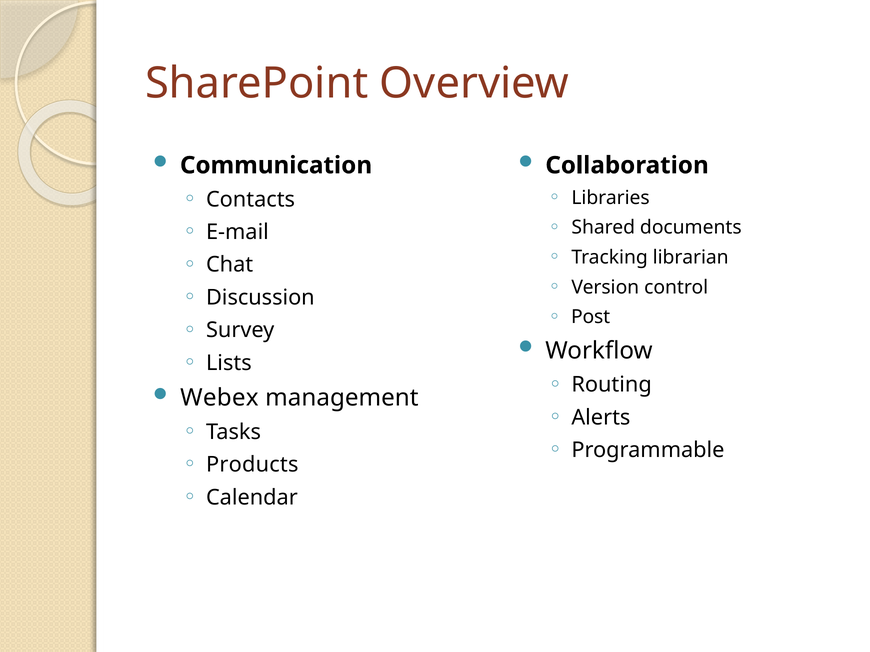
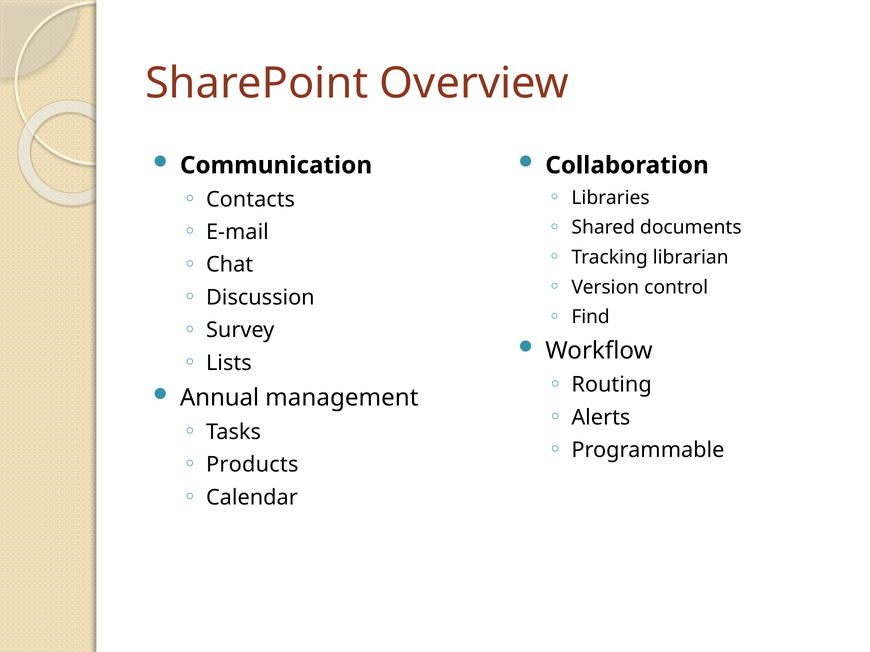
Post: Post -> Find (591, 317)
Webex: Webex -> Annual (220, 398)
